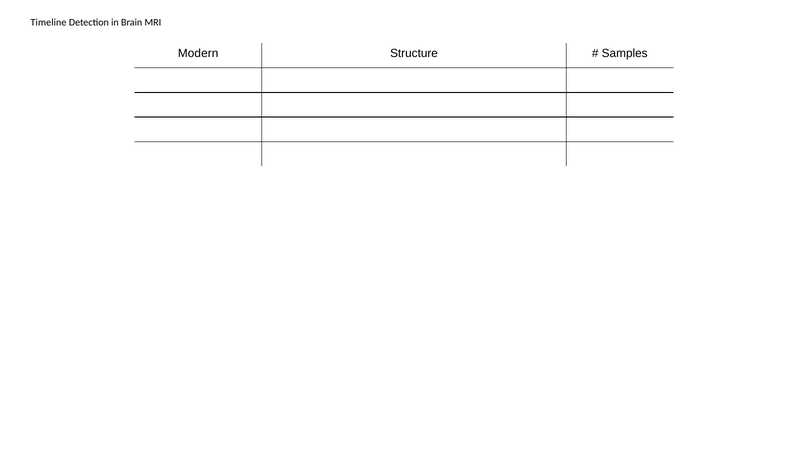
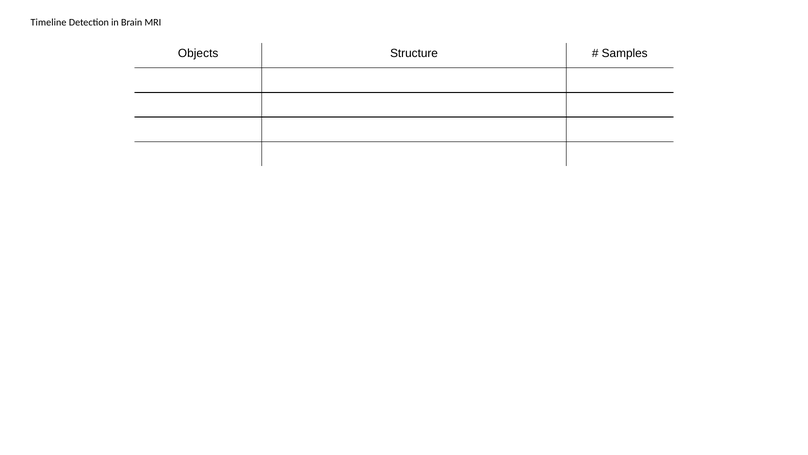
Modern: Modern -> Objects (198, 53)
